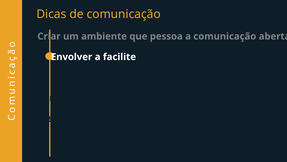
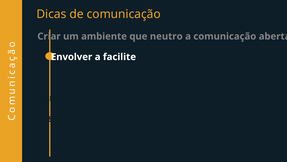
que pessoa: pessoa -> neutro (166, 36)
